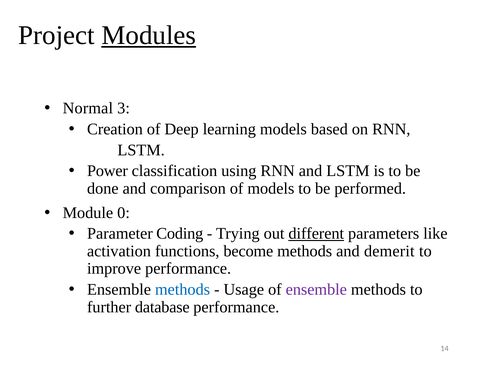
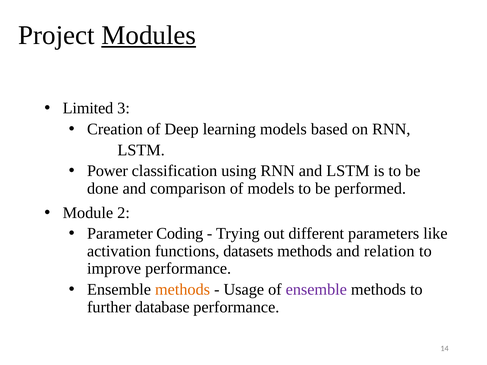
Normal: Normal -> Limited (88, 108)
0: 0 -> 2 (124, 213)
different underline: present -> none (316, 234)
become: become -> datasets (248, 251)
demerit: demerit -> relation (389, 251)
methods colour: blue -> orange (183, 290)
